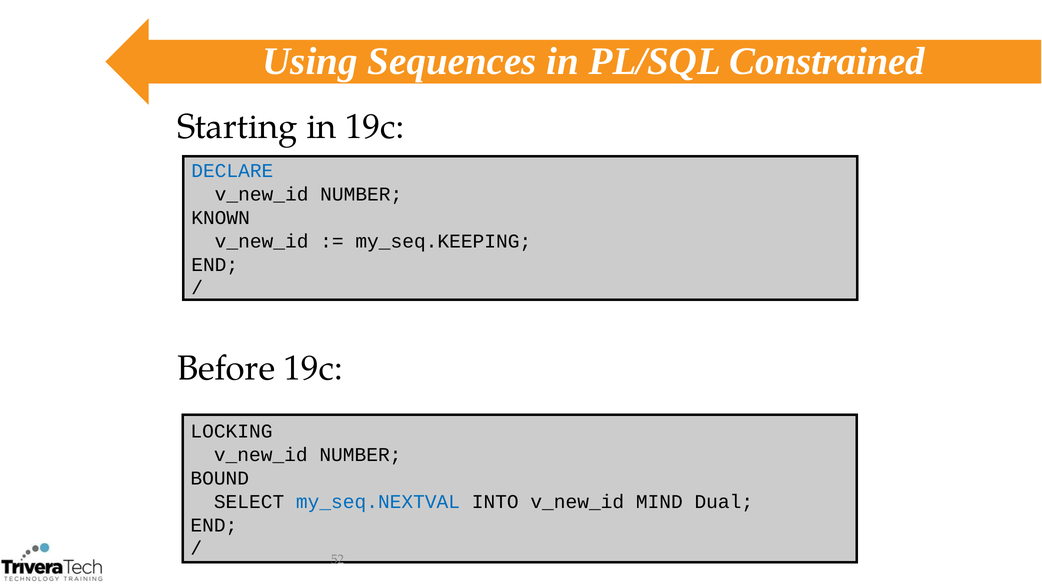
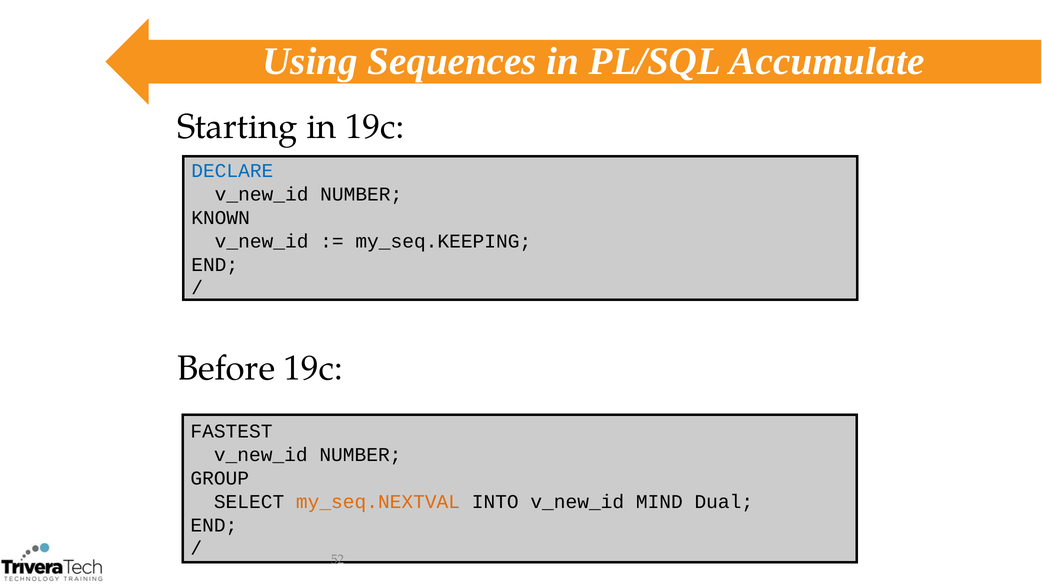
Constrained: Constrained -> Accumulate (827, 61)
LOCKING: LOCKING -> FASTEST (231, 431)
BOUND: BOUND -> GROUP (220, 478)
my_seq.NEXTVAL colour: blue -> orange (378, 502)
